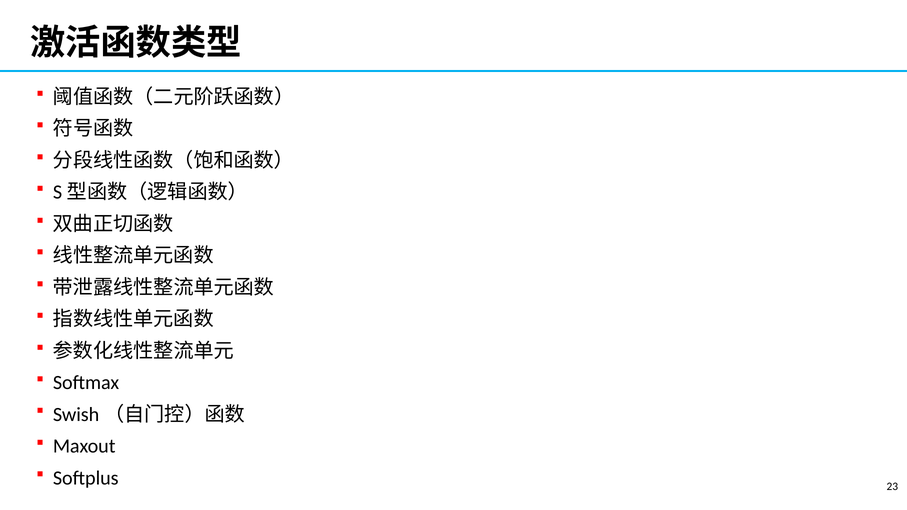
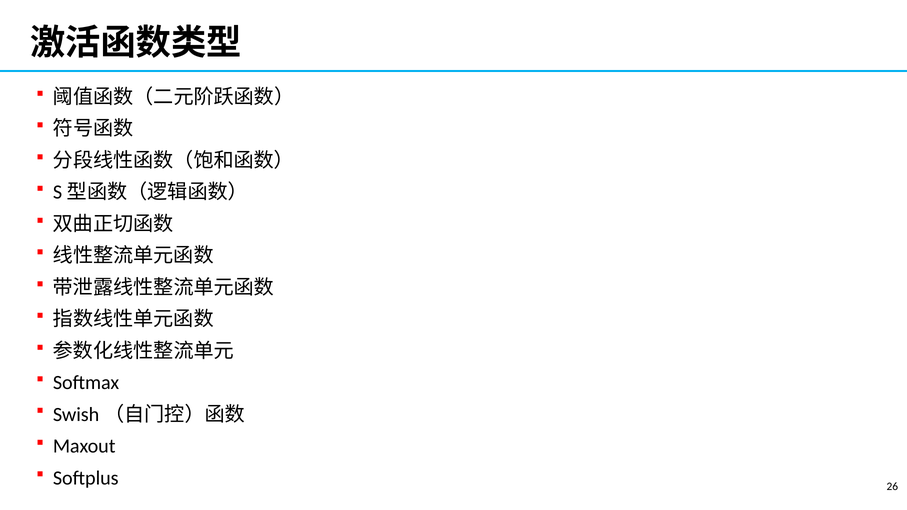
23: 23 -> 26 (892, 487)
